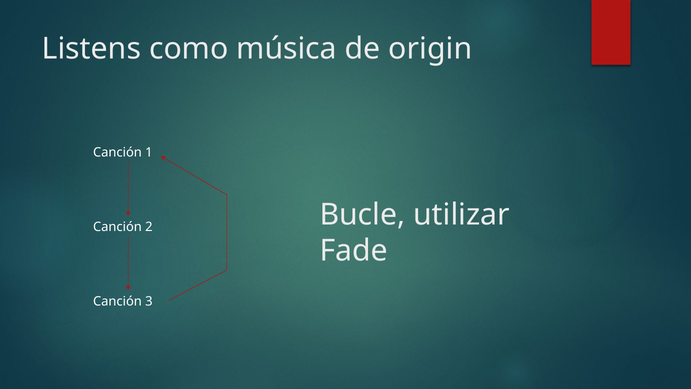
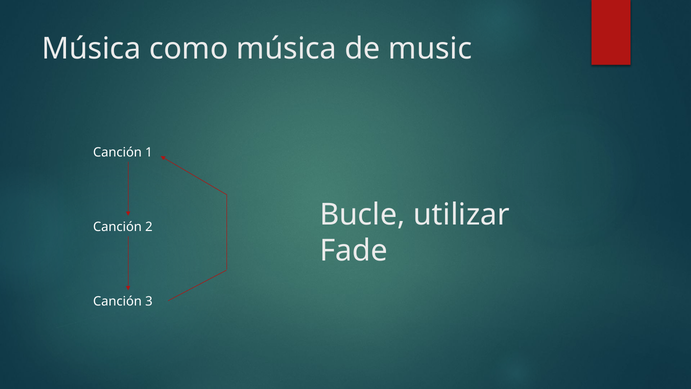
Listens: Listens -> Música (92, 49)
origin: origin -> music (430, 49)
